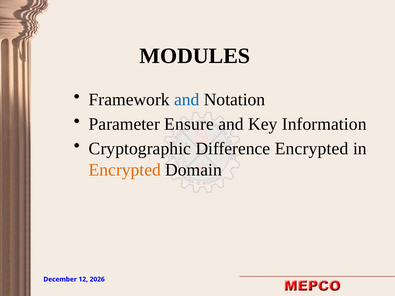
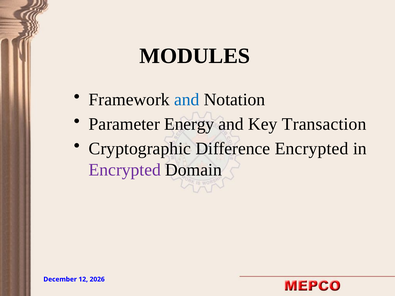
Ensure: Ensure -> Energy (189, 124)
Information: Information -> Transaction (324, 124)
Encrypted colour: orange -> purple (125, 170)
